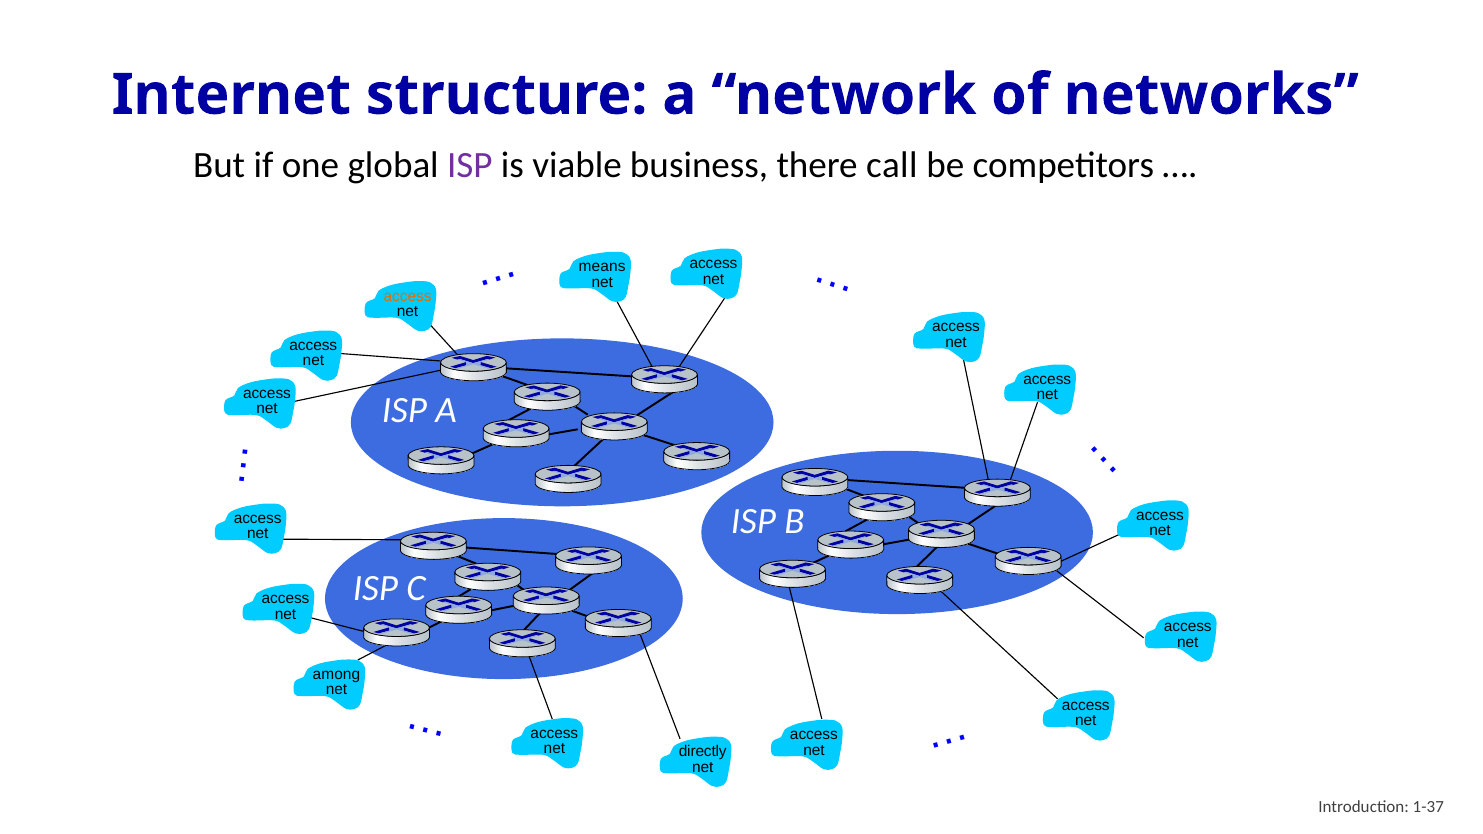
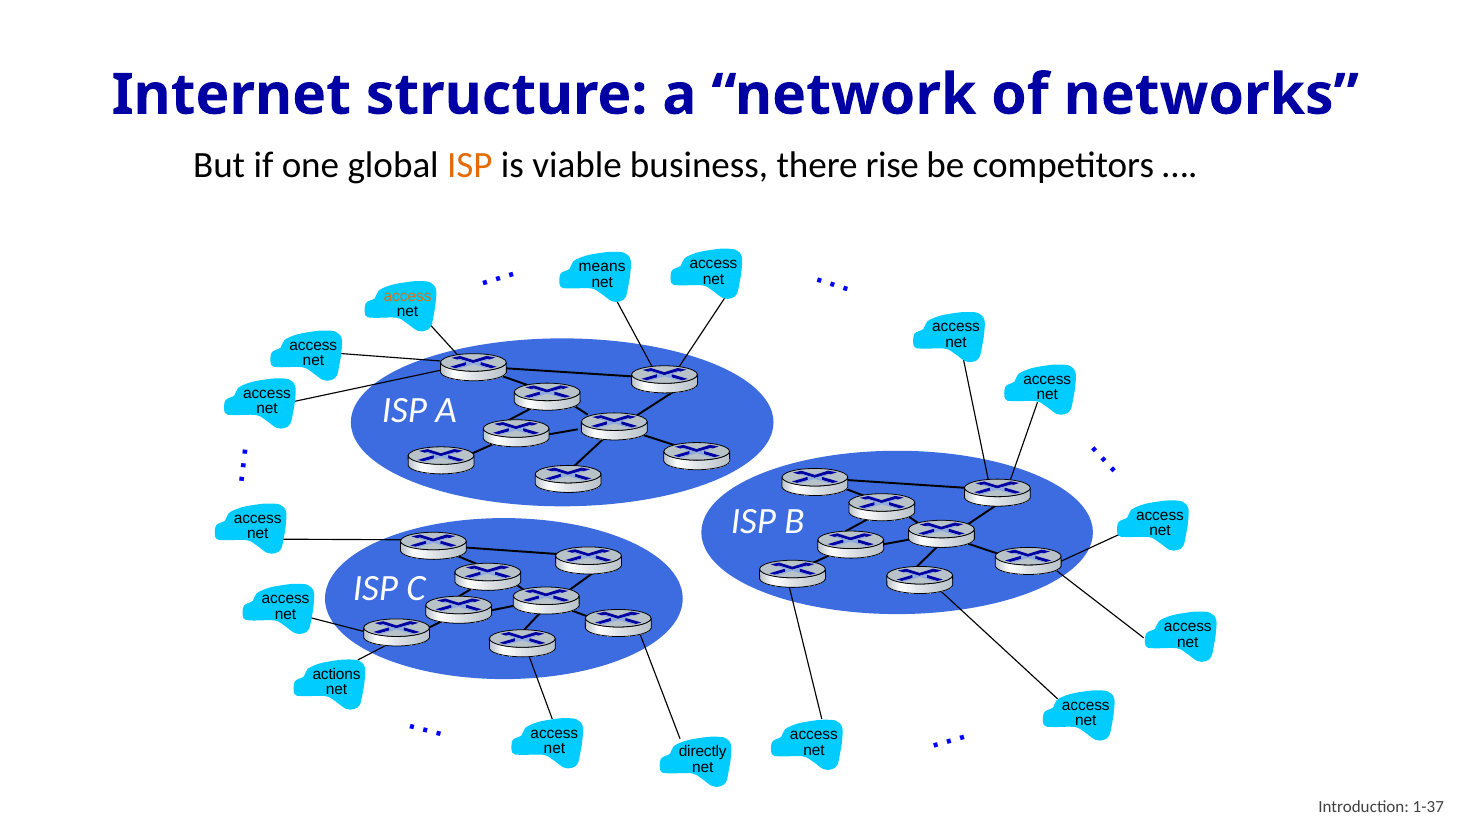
ISP colour: purple -> orange (470, 165)
call: call -> rise (892, 165)
among: among -> actions (337, 674)
